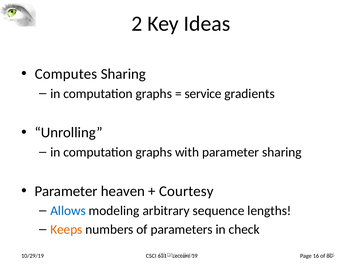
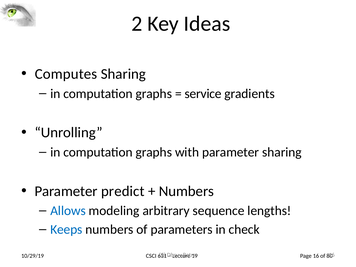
heaven: heaven -> predict (123, 191)
Courtesy: Courtesy -> Numbers (186, 191)
Keeps colour: orange -> blue (66, 230)
